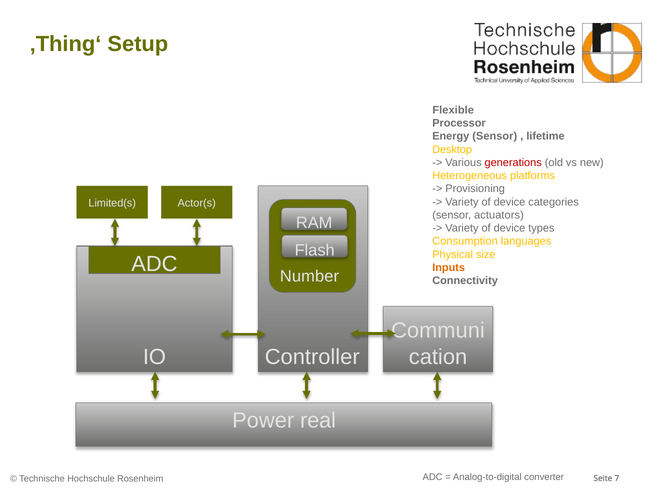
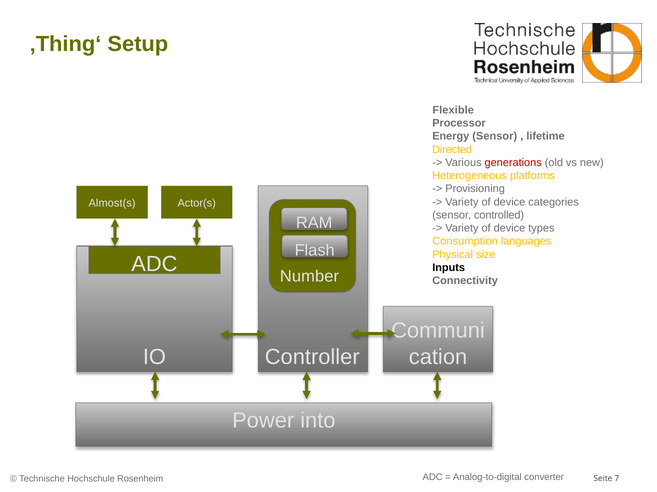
Desktop: Desktop -> Directed (452, 150)
Limited(s: Limited(s -> Almost(s (112, 203)
actuators: actuators -> controlled (499, 215)
Inputs colour: orange -> black (449, 268)
real: real -> into (318, 421)
